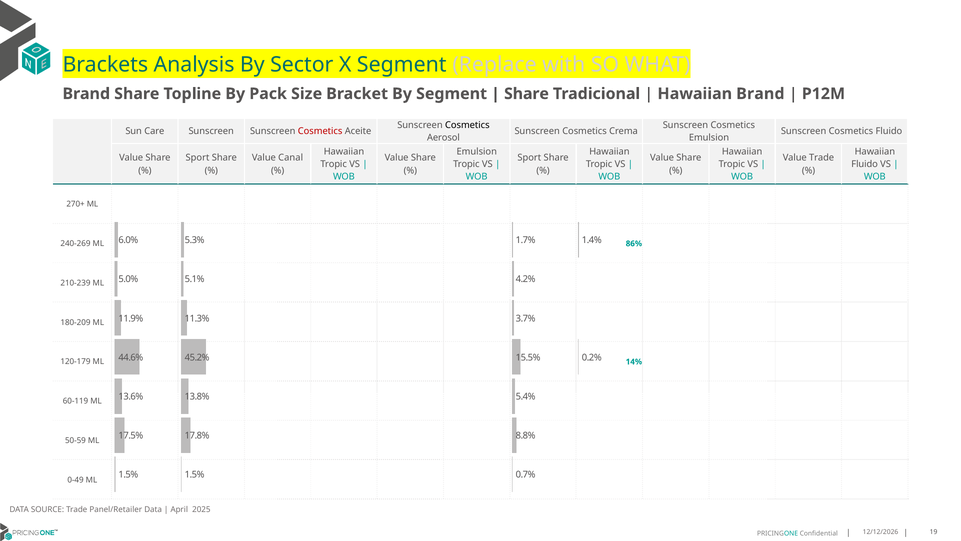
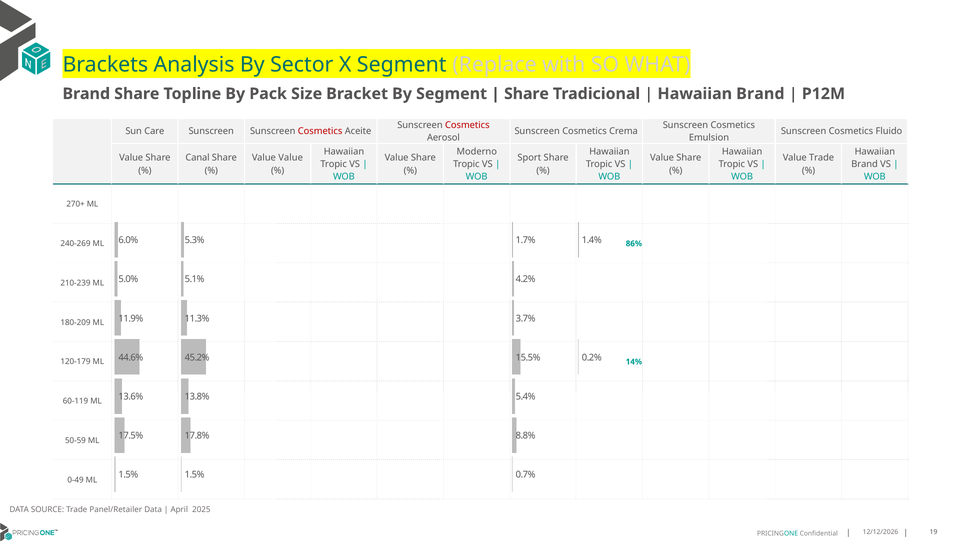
Cosmetics colour: black -> red (467, 125)
Emulsion: Emulsion -> Moderno (477, 151)
Sport: Sport -> Canal (198, 158)
Value Canal: Canal -> Value (291, 158)
Fluido: Fluido -> Brand (865, 164)
